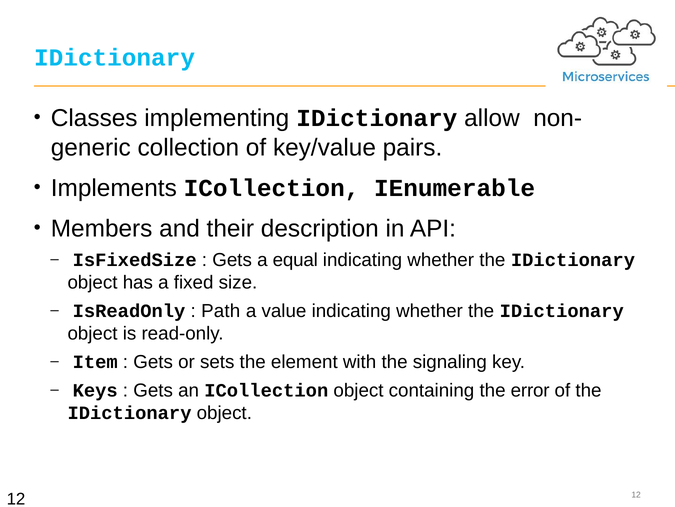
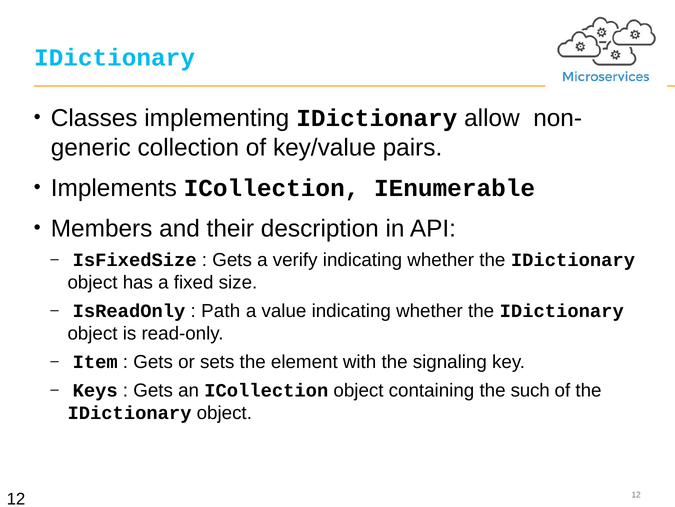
equal: equal -> verify (295, 260)
error: error -> such (530, 390)
